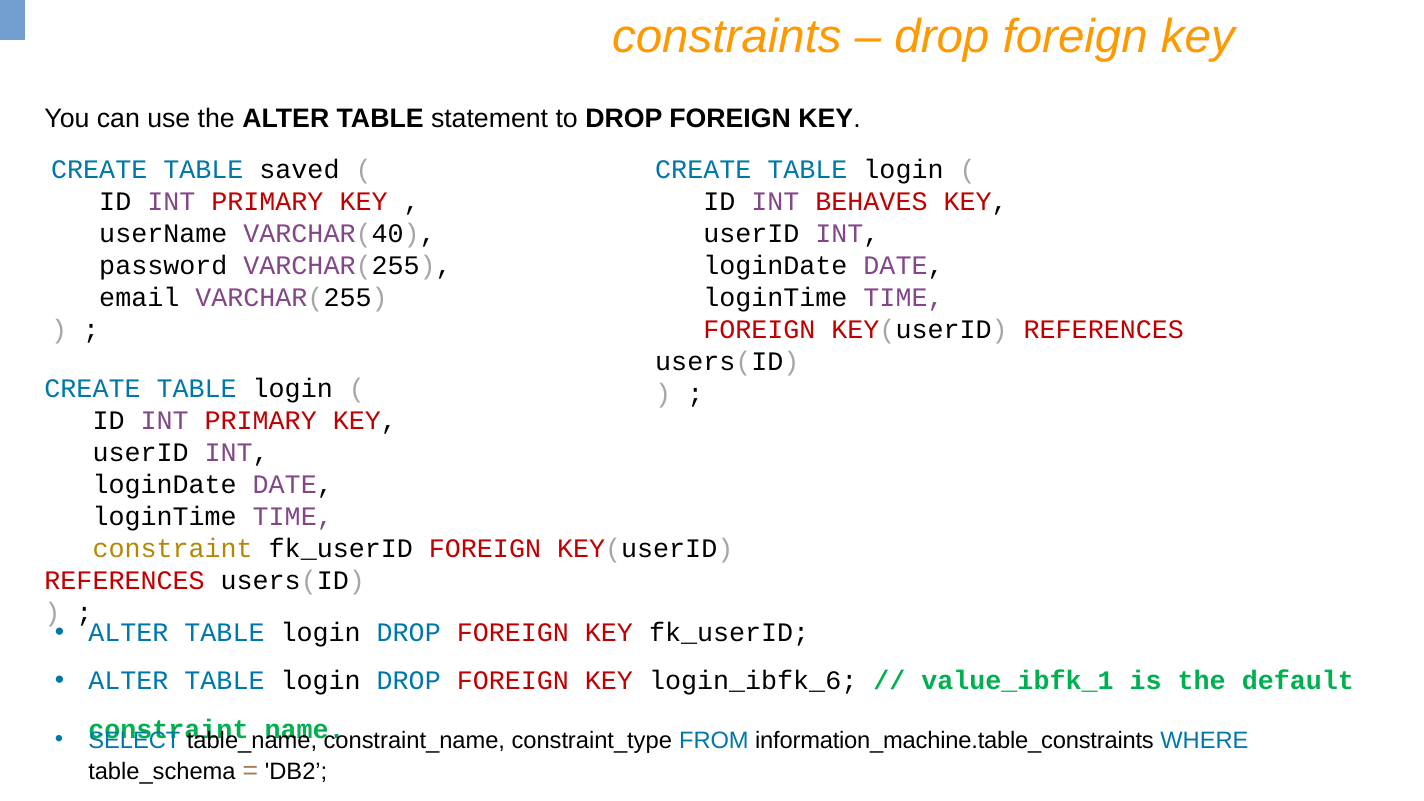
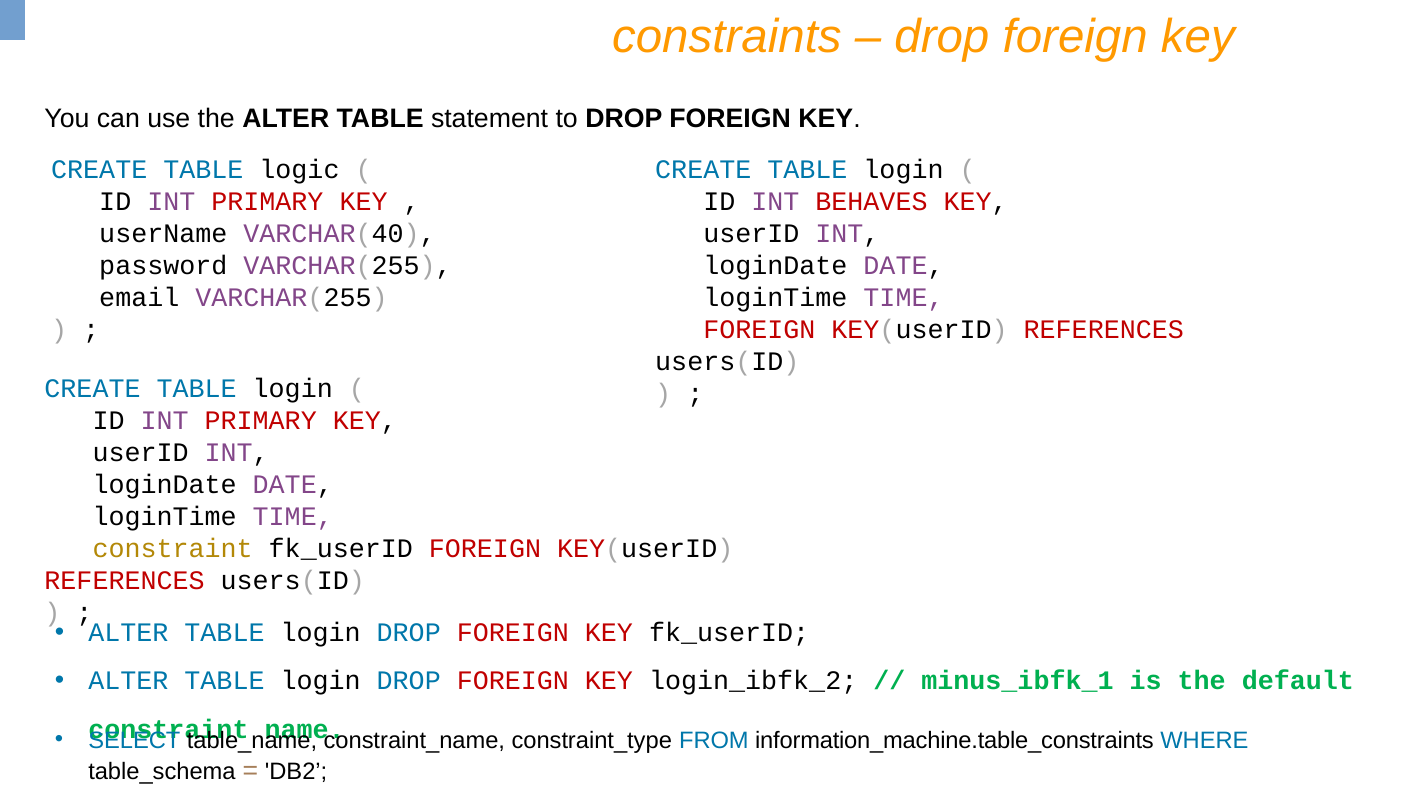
saved: saved -> logic (299, 170)
login_ibfk_6: login_ibfk_6 -> login_ibfk_2 (753, 681)
value_ibfk_1: value_ibfk_1 -> minus_ibfk_1 (1017, 681)
